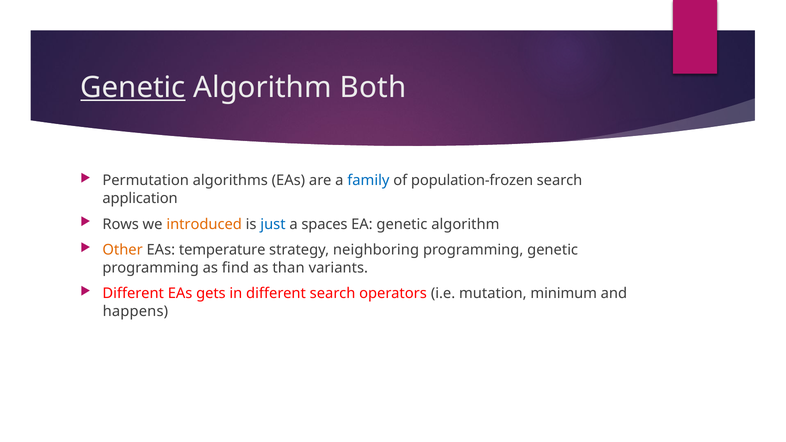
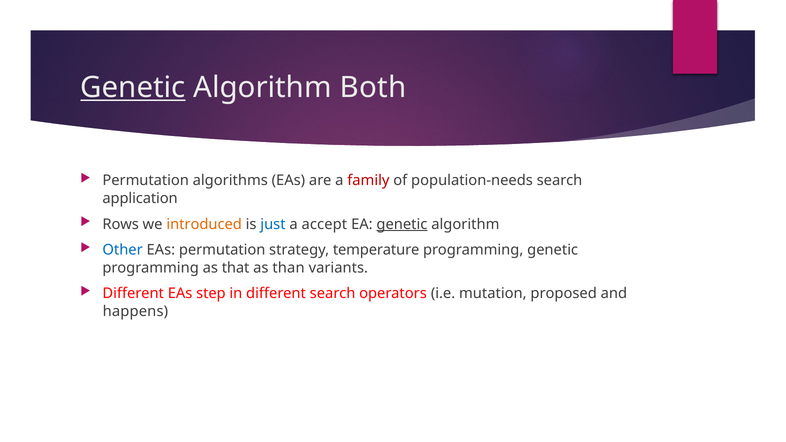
family colour: blue -> red (368, 181)
population-frozen: population-frozen -> population-needs (472, 181)
spaces: spaces -> accept (324, 224)
genetic underline: none -> present (402, 224)
Other colour: orange -> blue (123, 250)
EAs temperature: temperature -> permutation (222, 250)
neighboring: neighboring -> temperature (376, 250)
find: find -> that (236, 268)
gets: gets -> step (211, 294)
minimum: minimum -> proposed (564, 294)
